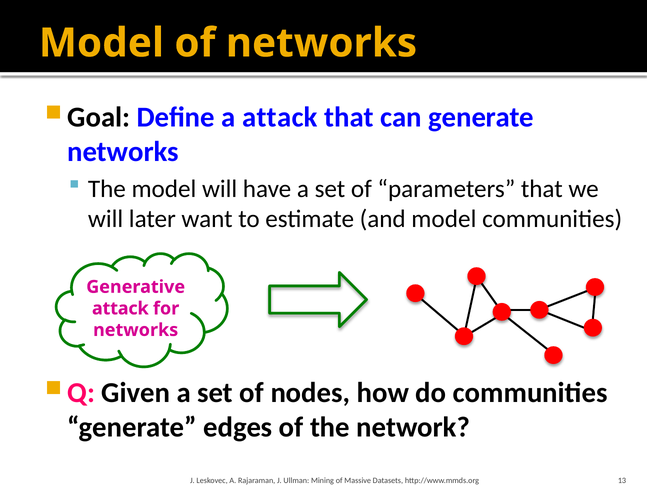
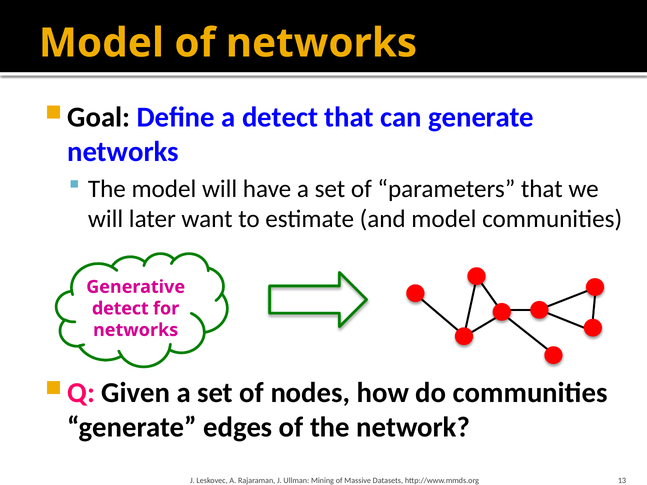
a attack: attack -> detect (280, 117)
attack: attack -> detect (120, 309)
